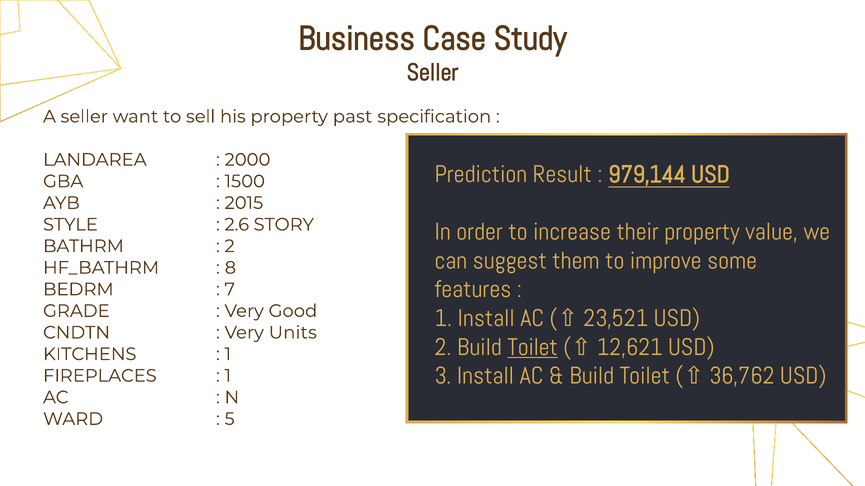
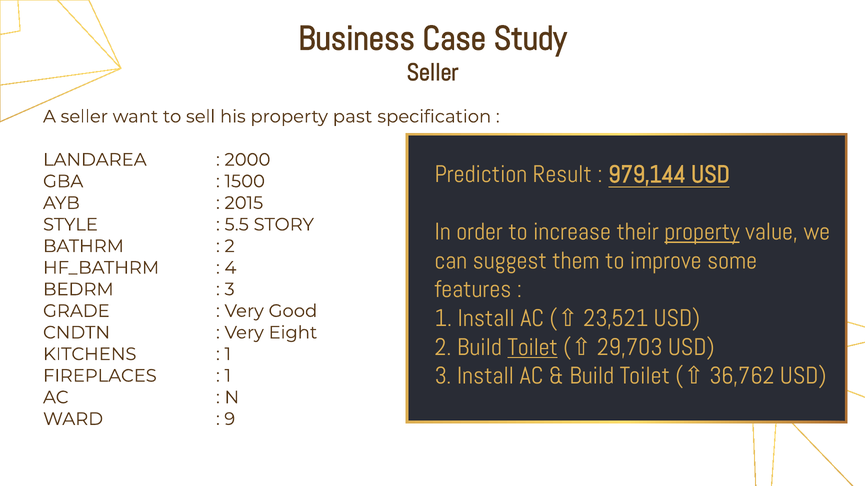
2.6: 2.6 -> 5.5 (237, 225)
property underline: none -> present (702, 232)
8: 8 -> 4 (230, 268)
7: 7 -> 3 (230, 290)
Units: Units -> Eight (293, 333)
12,621: 12,621 -> 29,703 (630, 348)
5: 5 -> 9 (230, 419)
